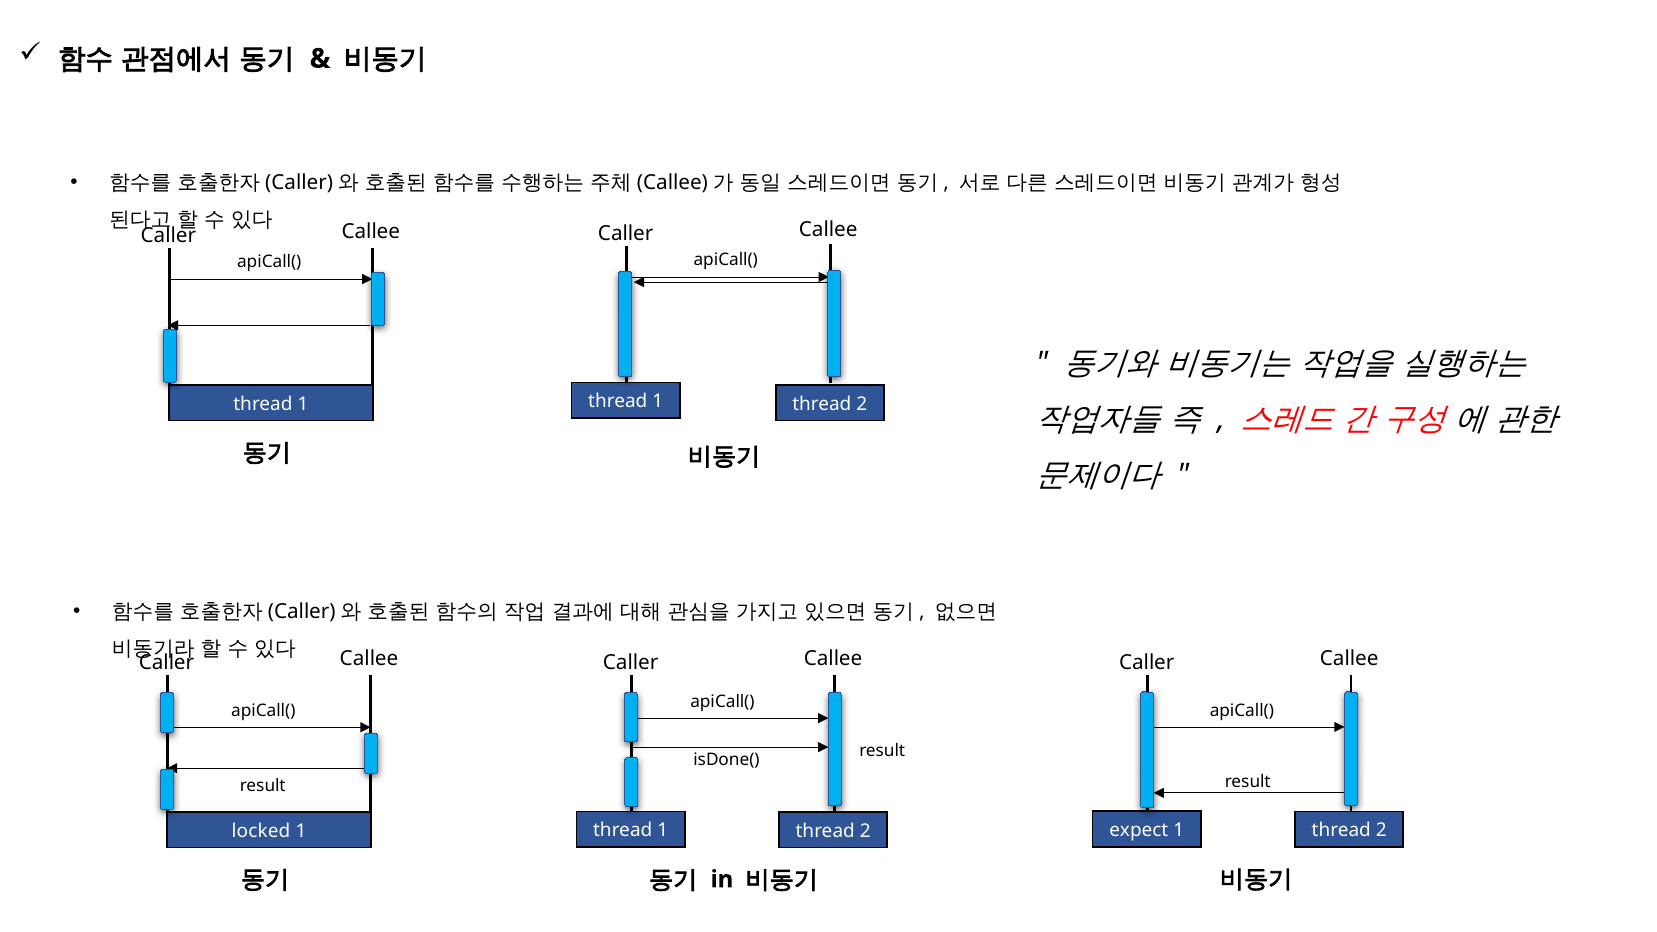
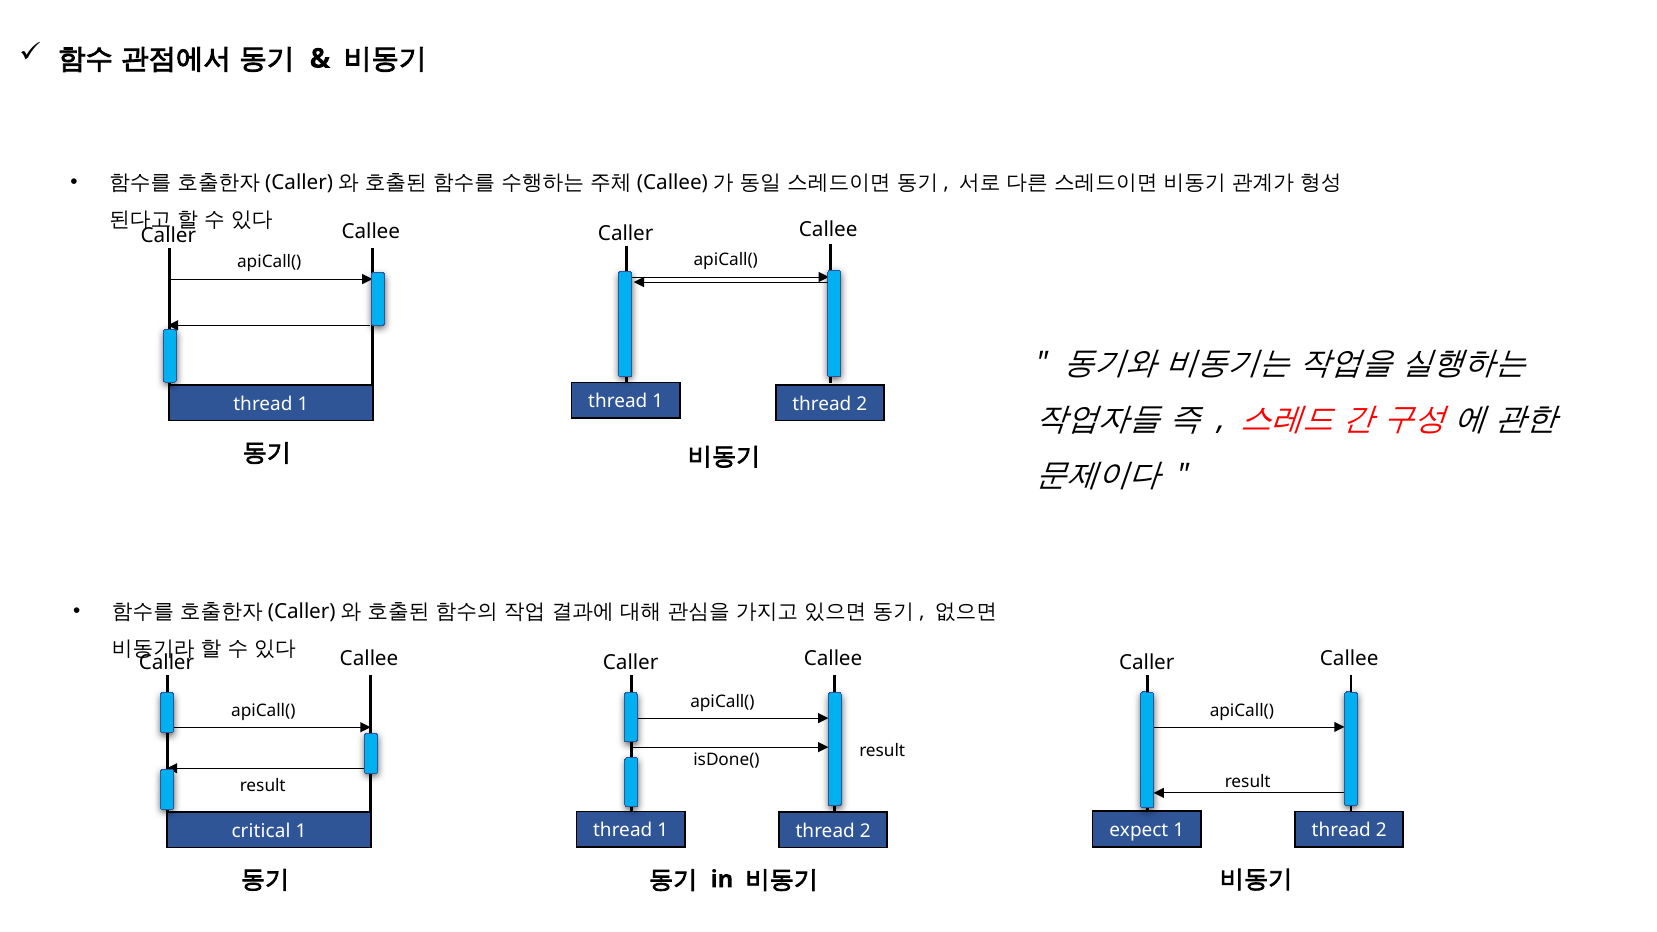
locked: locked -> critical (261, 831)
